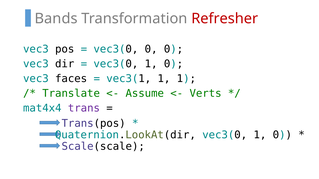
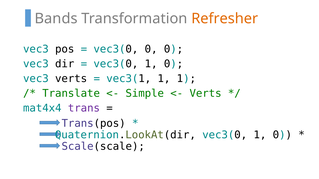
Refresher colour: red -> orange (225, 19)
vec3 faces: faces -> verts (71, 79)
Assume: Assume -> Simple (145, 94)
